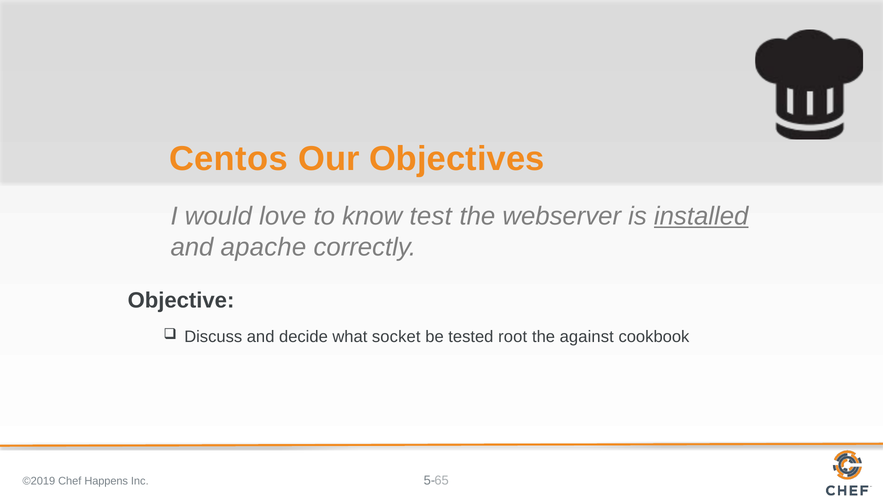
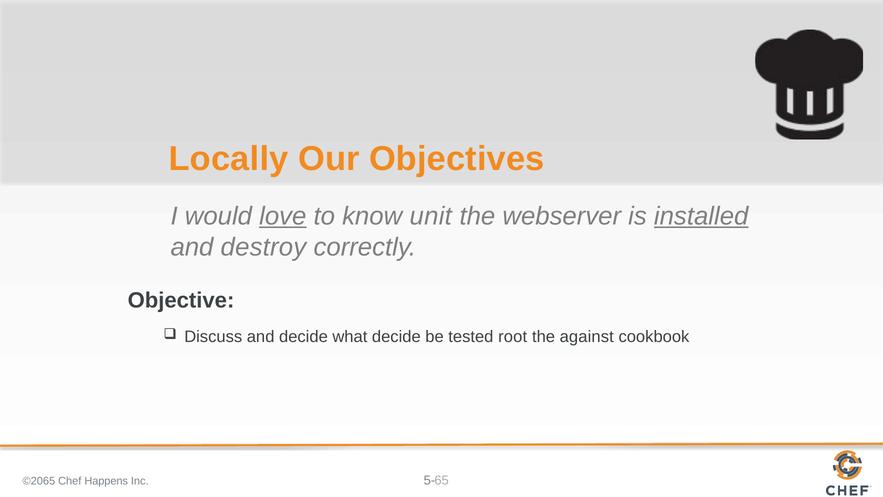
Centos: Centos -> Locally (229, 159)
love underline: none -> present (283, 216)
test: test -> unit (431, 216)
apache: apache -> destroy (263, 247)
what socket: socket -> decide (396, 336)
©2019: ©2019 -> ©2065 (39, 481)
